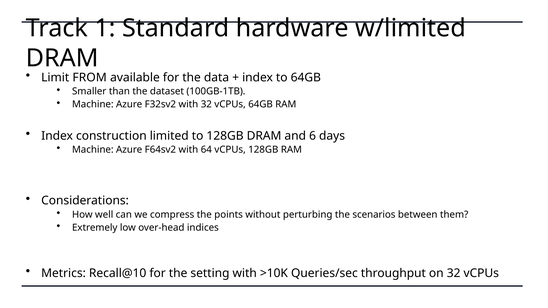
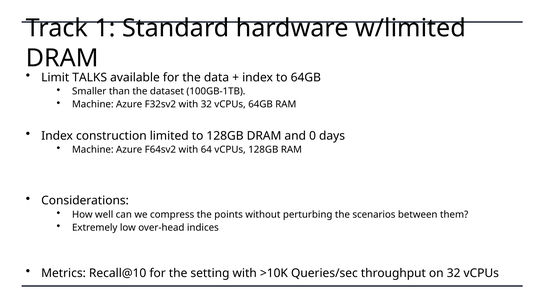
FROM: FROM -> TALKS (90, 78)
6: 6 -> 0 (313, 136)
